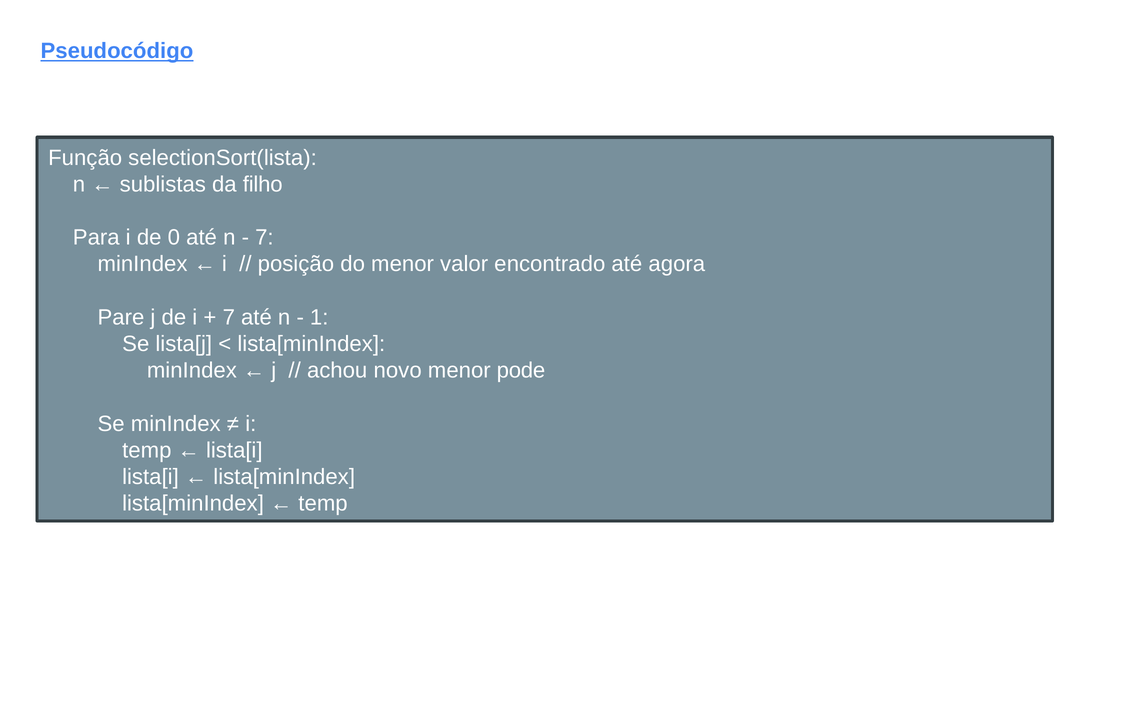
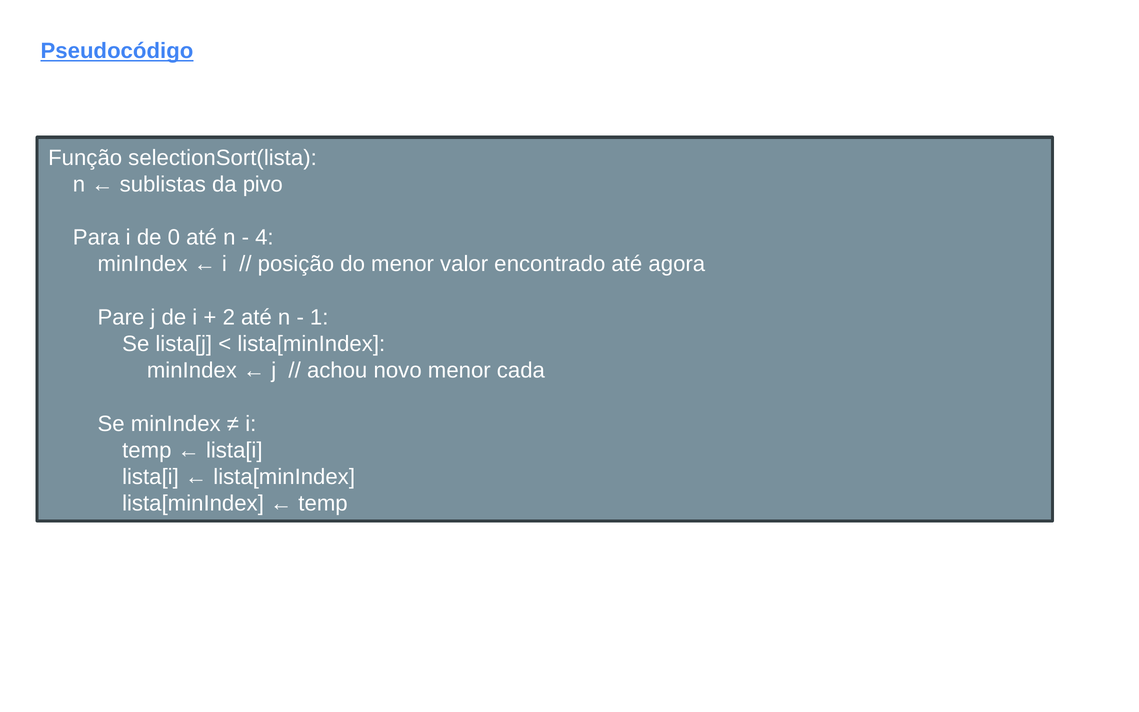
filho: filho -> pivo (263, 184)
7: 7 -> 4 (264, 238)
7: 7 -> 2 (229, 317)
pode: pode -> cada (521, 370)
